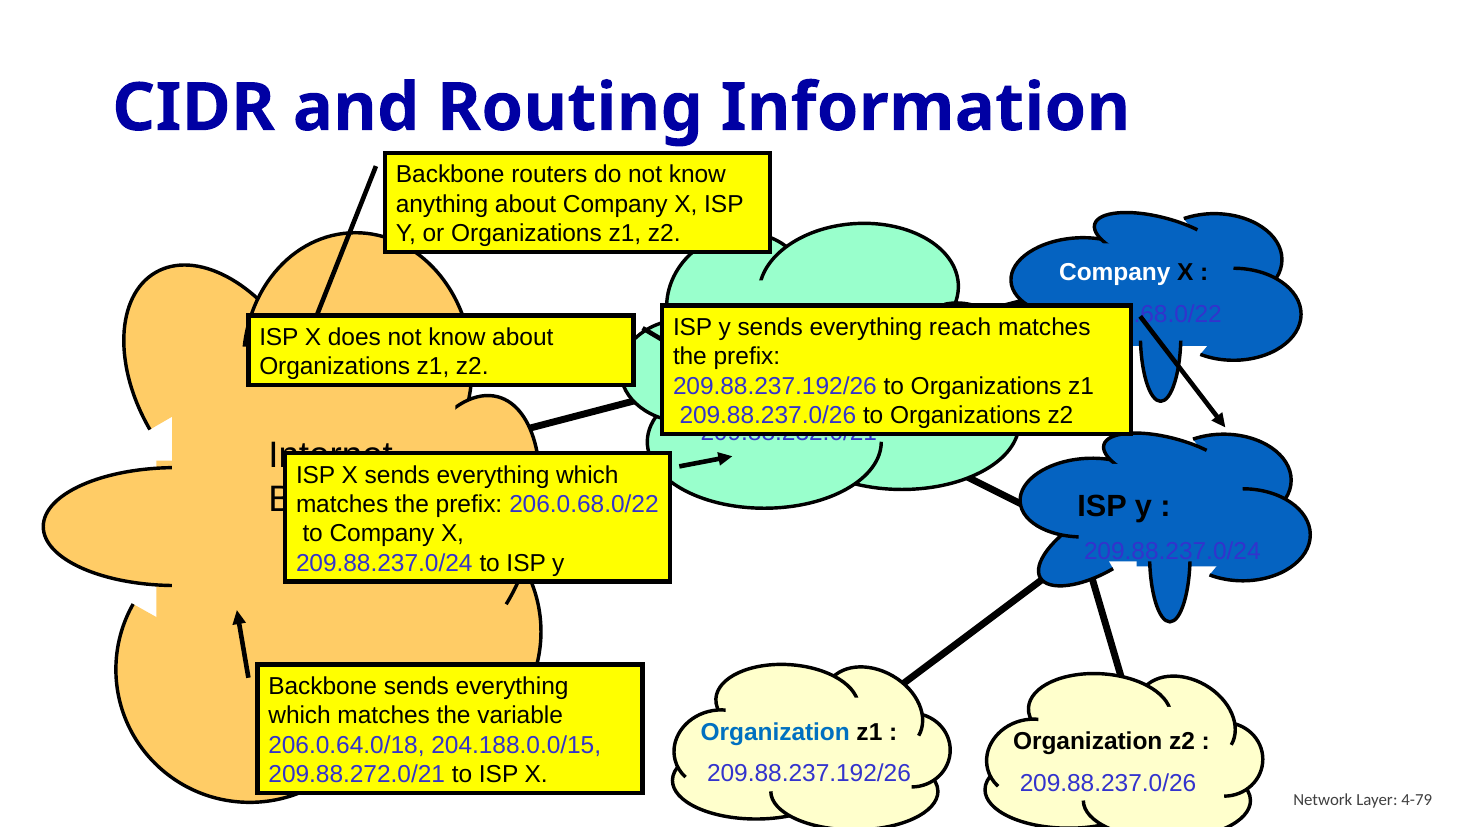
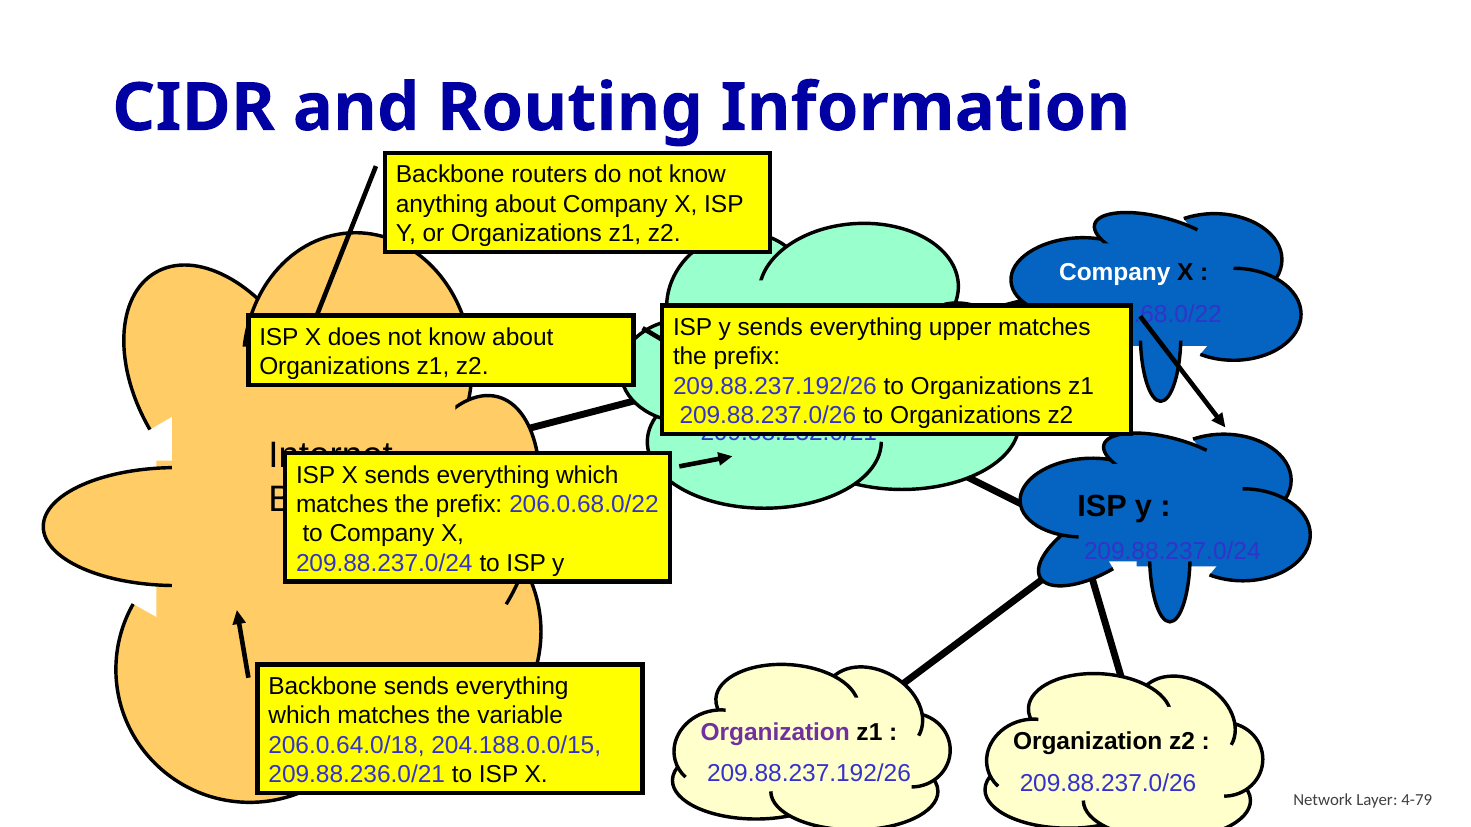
reach: reach -> upper (960, 328)
Organization colour: blue -> purple (775, 733)
209.88.272.0/21: 209.88.272.0/21 -> 209.88.236.0/21 (357, 775)
